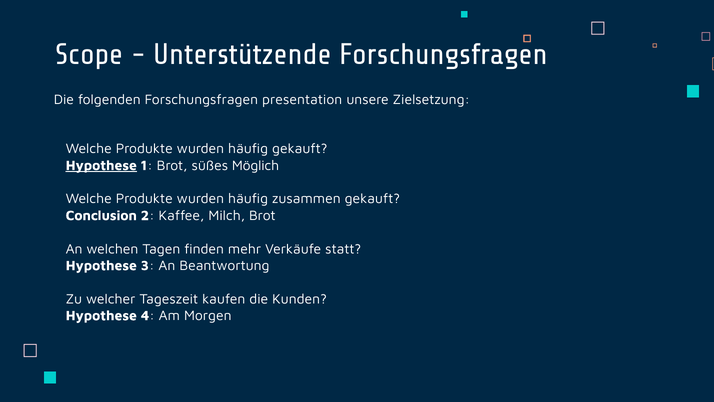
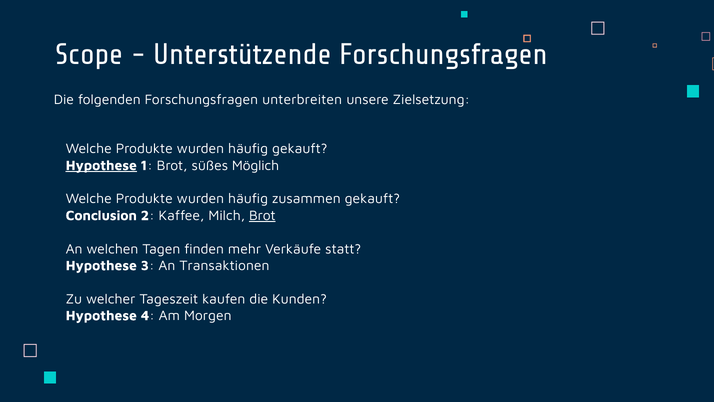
presentation: presentation -> unterbreiten (302, 99)
Brot underline: none -> present (262, 215)
Beantwortung: Beantwortung -> Transaktionen (224, 265)
